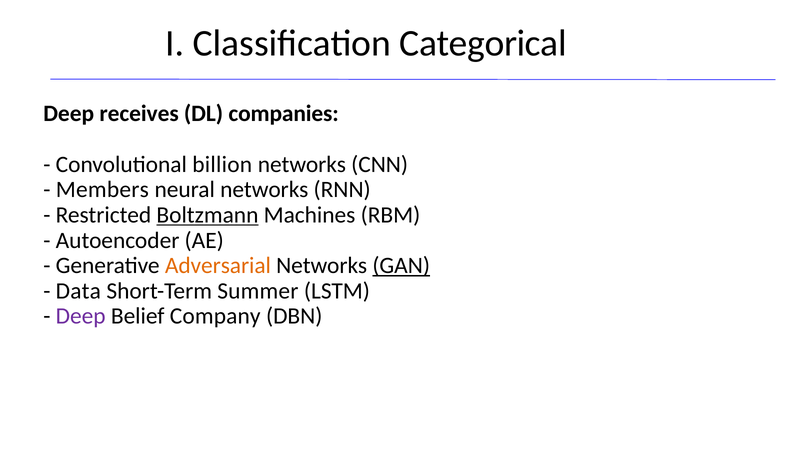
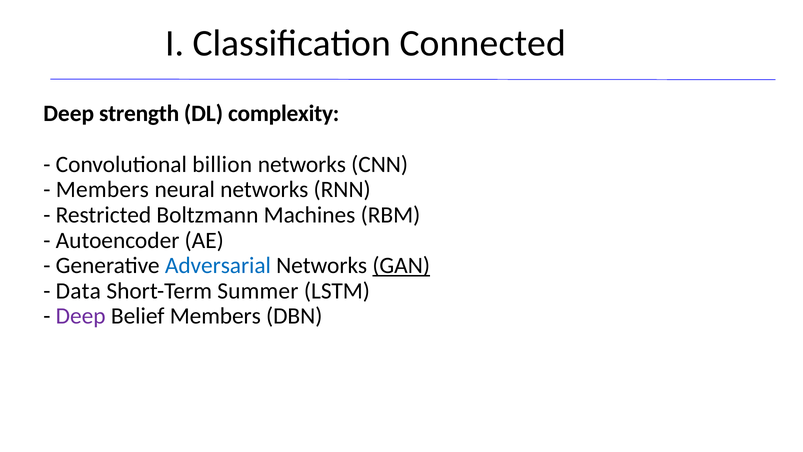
Categorical: Categorical -> Connected (483, 43)
receives: receives -> strength (139, 114)
companies: companies -> complexity (284, 114)
Boltzmann underline: present -> none (207, 215)
Adversarial colour: orange -> blue (218, 265)
Belief Company: Company -> Members (215, 316)
